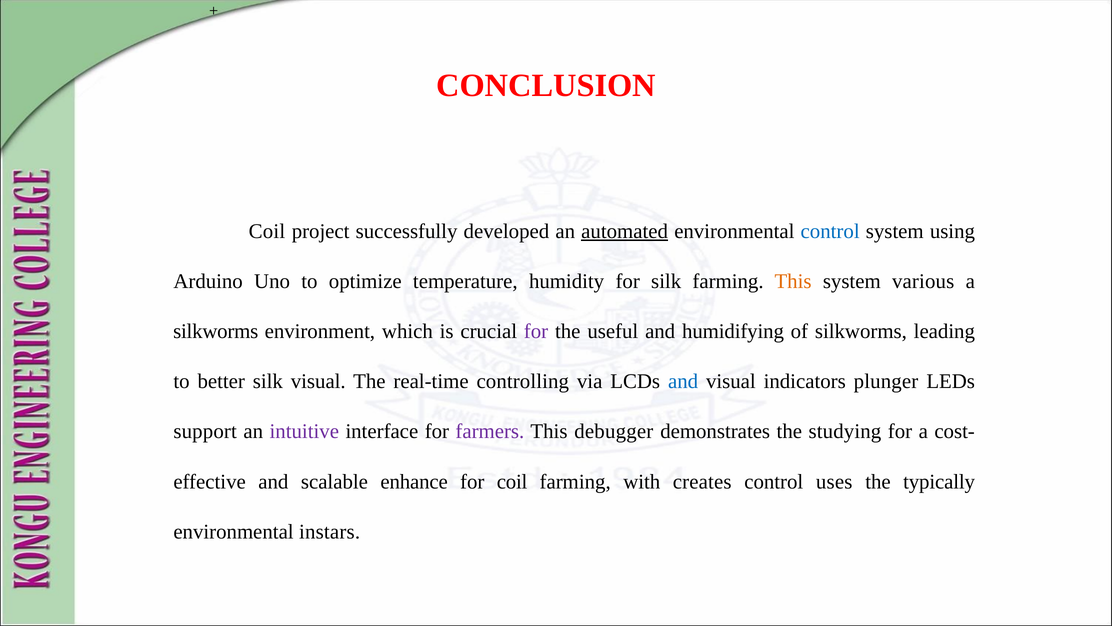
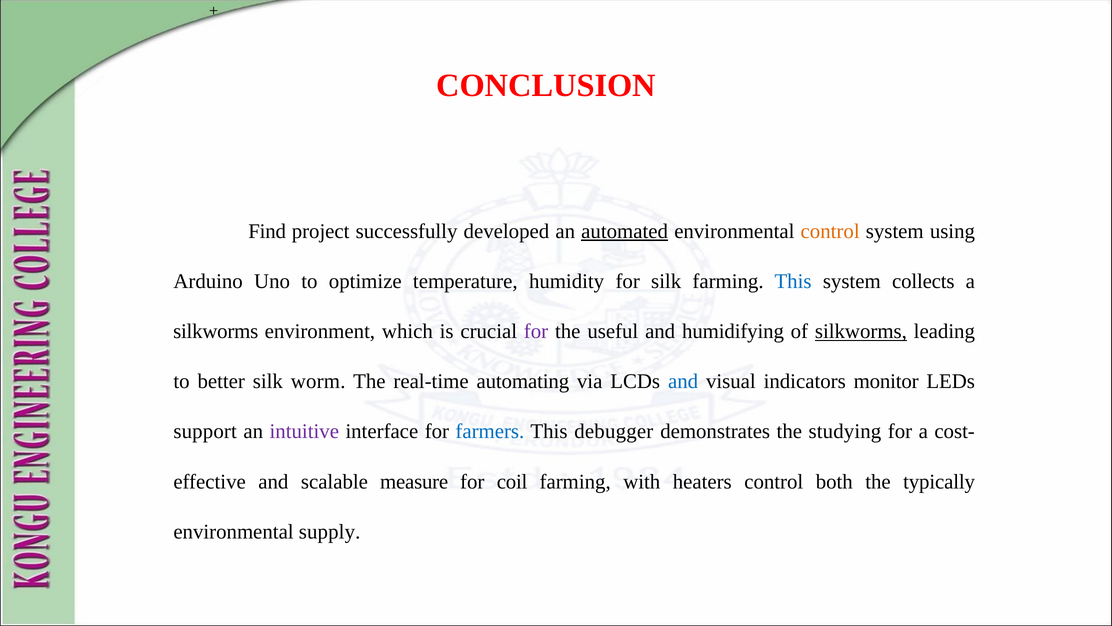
Coil: Coil -> Find (267, 231)
control colour: blue -> orange (830, 231)
This colour: orange -> blue (793, 281)
various: various -> collects (923, 281)
silkworms underline: none -> present (861, 331)
silk visual: visual -> worm (318, 381)
controlling: controlling -> automating (523, 381)
plunger: plunger -> monitor (886, 381)
farmers colour: purple -> blue (490, 431)
enhance: enhance -> measure (414, 481)
creates: creates -> heaters (702, 481)
uses: uses -> both (834, 481)
instars: instars -> supply (330, 531)
